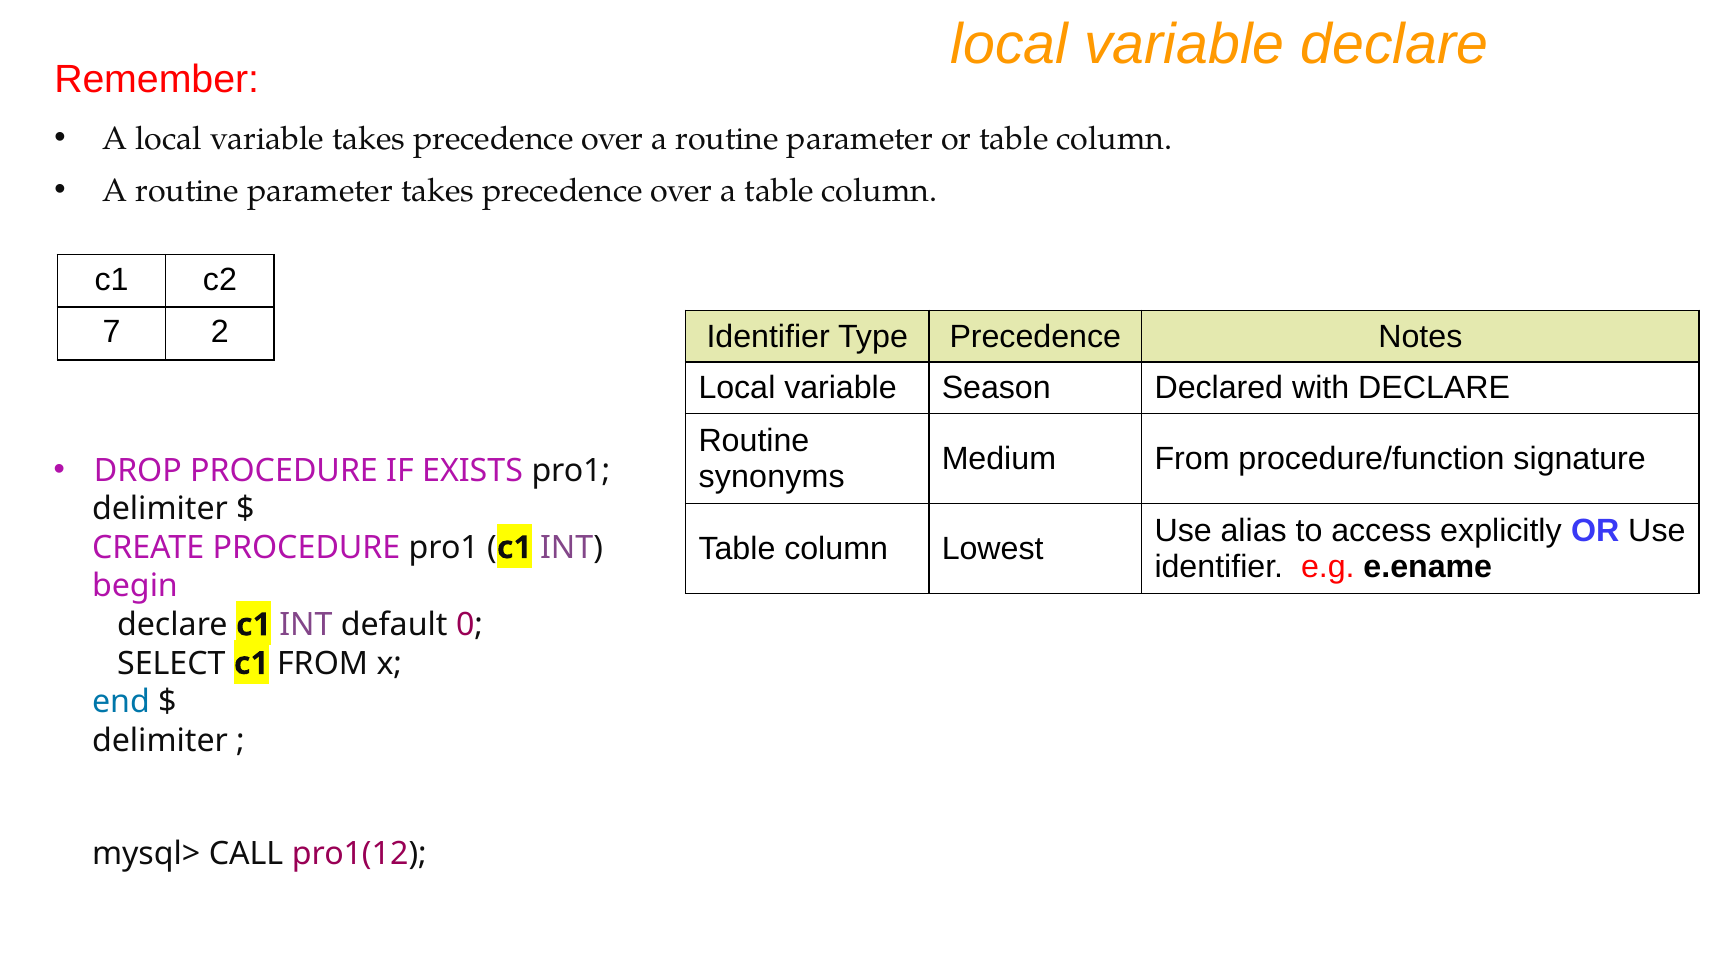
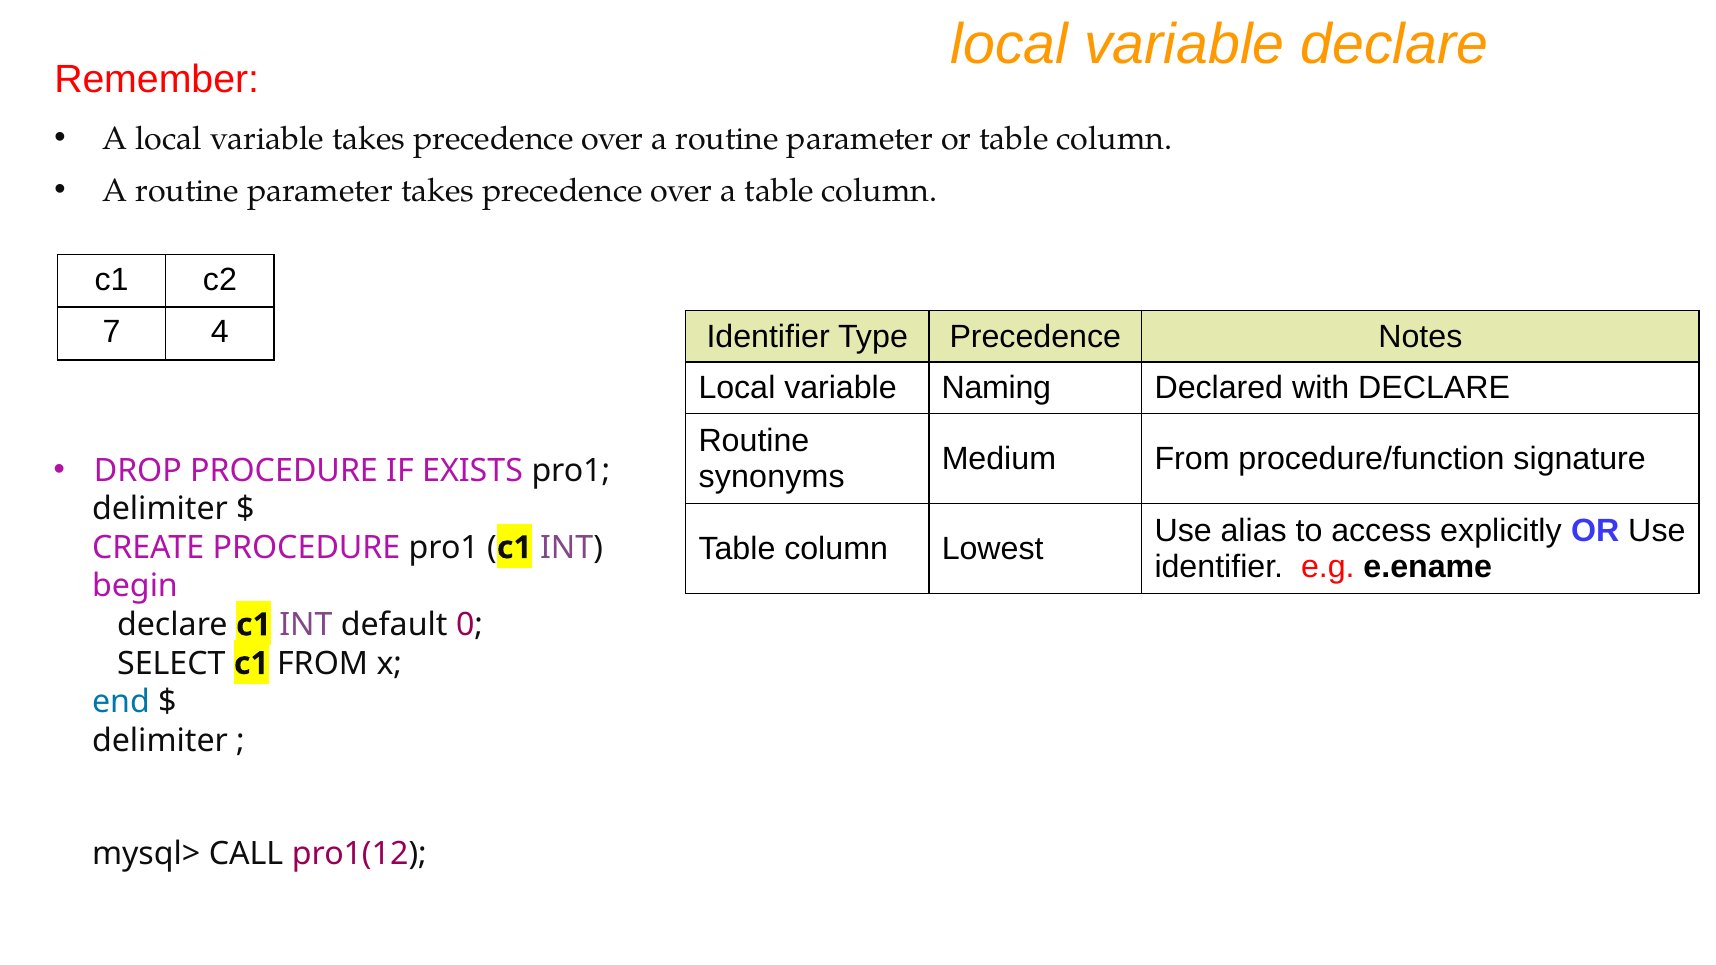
2: 2 -> 4 (220, 332)
Season: Season -> Naming (996, 388)
